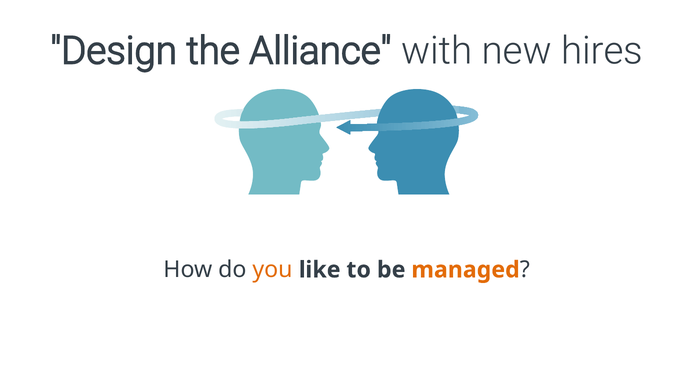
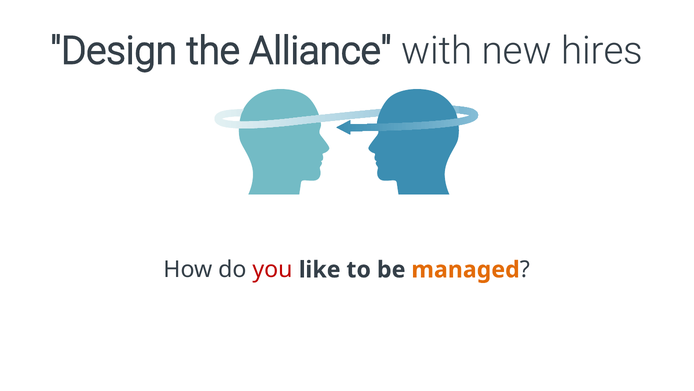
you colour: orange -> red (272, 269)
